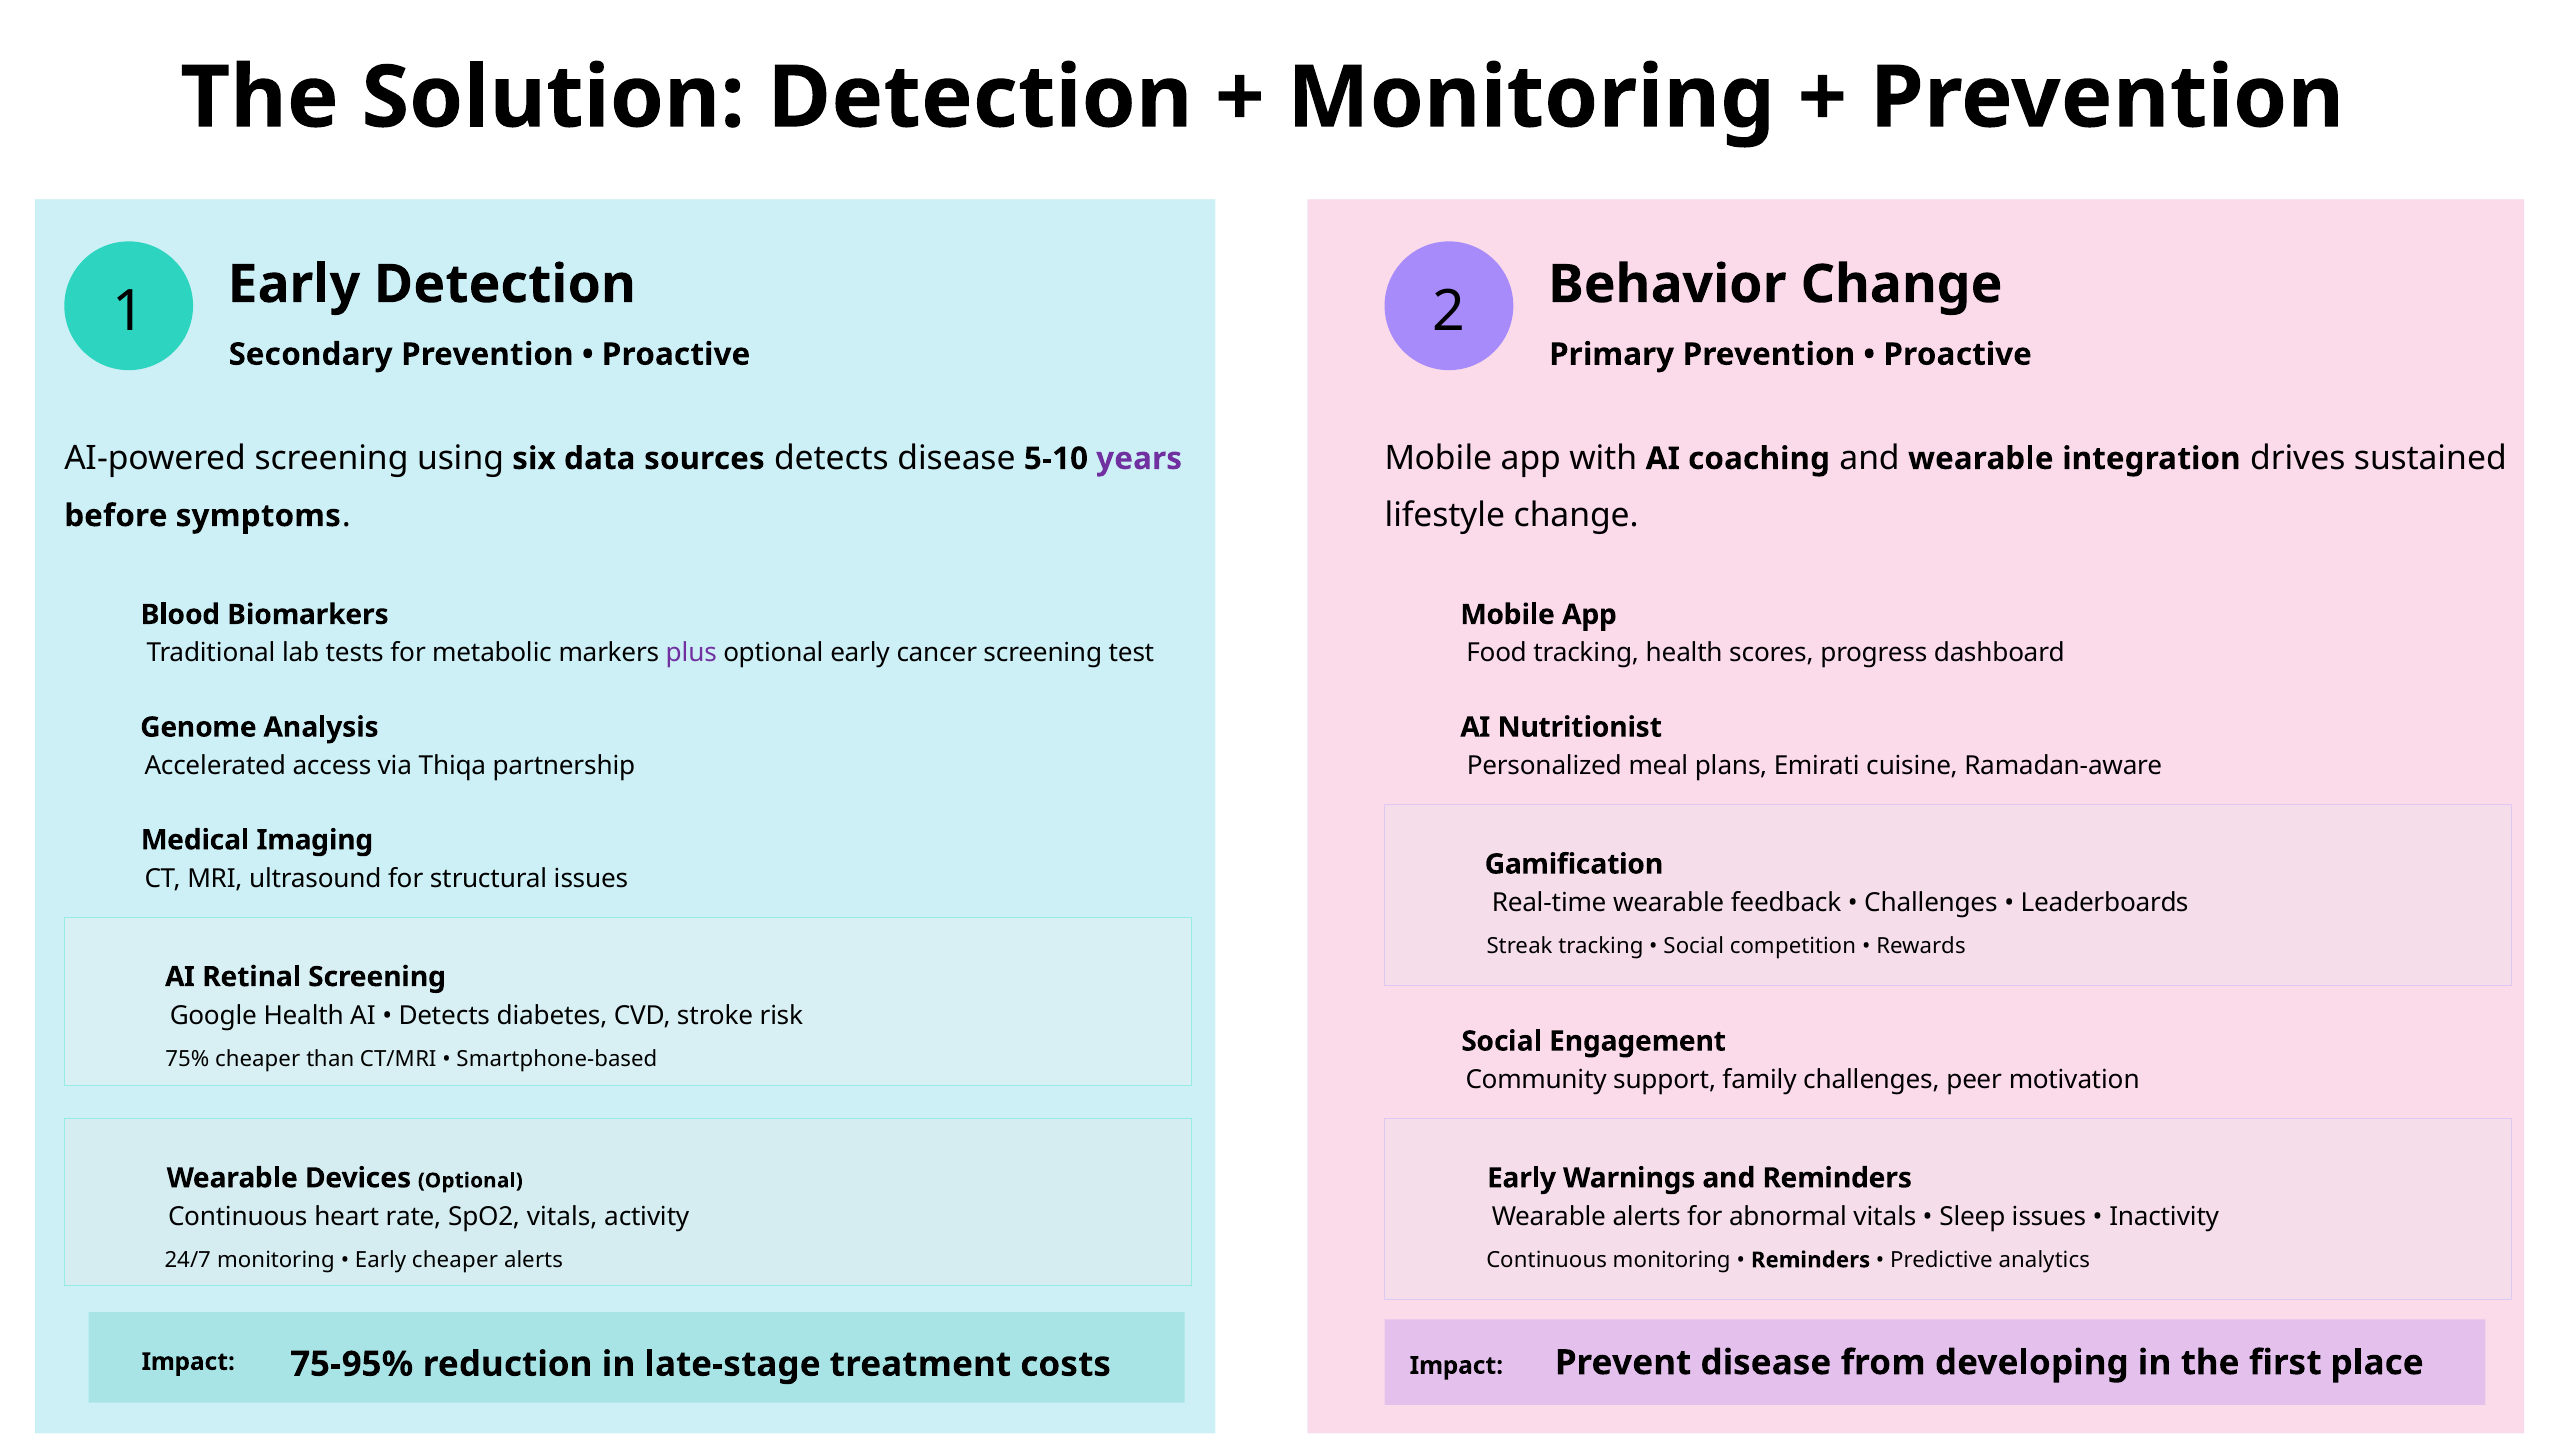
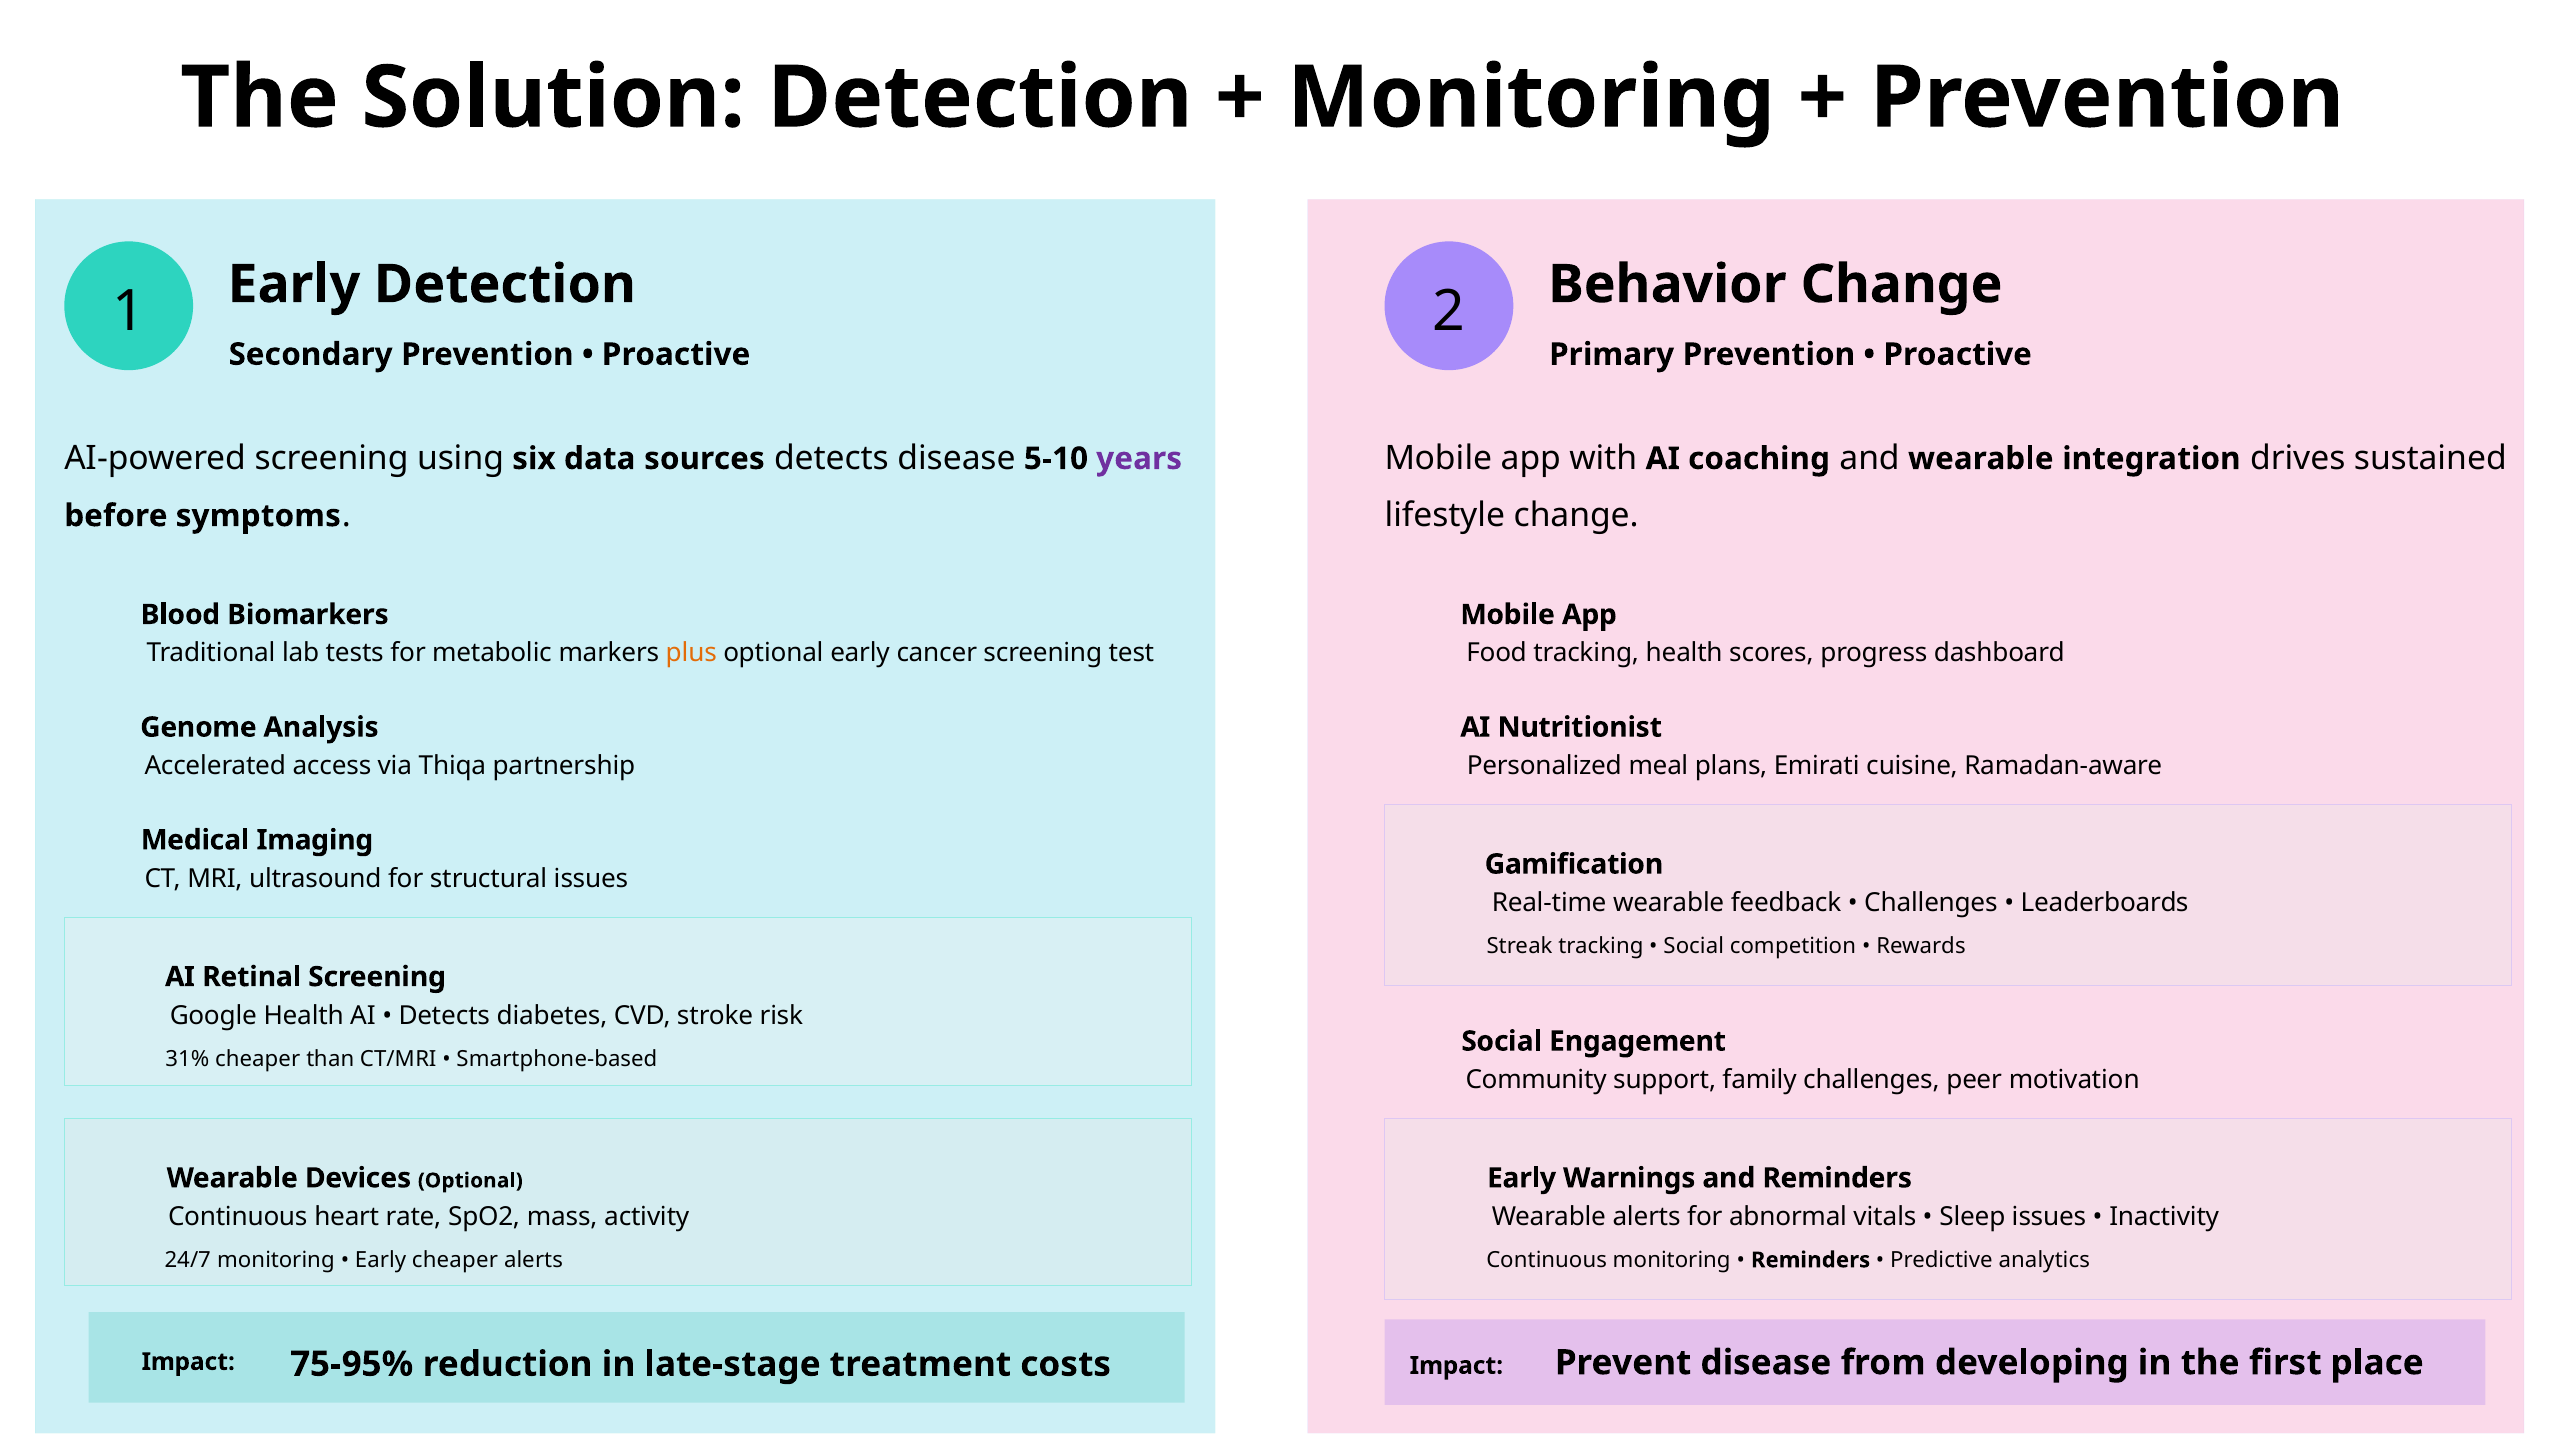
plus colour: purple -> orange (691, 653)
75%: 75% -> 31% (187, 1059)
SpO2 vitals: vitals -> mass (562, 1217)
